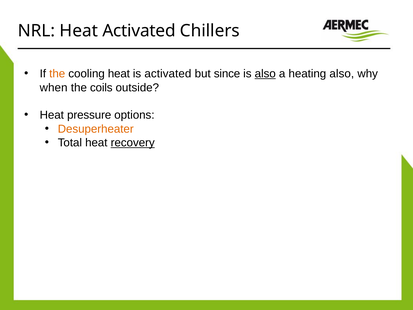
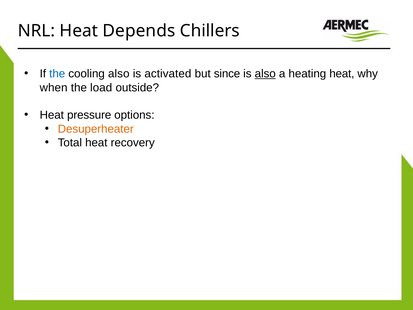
Heat Activated: Activated -> Depends (139, 31)
the colour: orange -> blue (57, 74)
cooling heat: heat -> also (119, 74)
heating also: also -> heat (342, 74)
coils: coils -> load (101, 88)
recovery underline: present -> none (133, 143)
